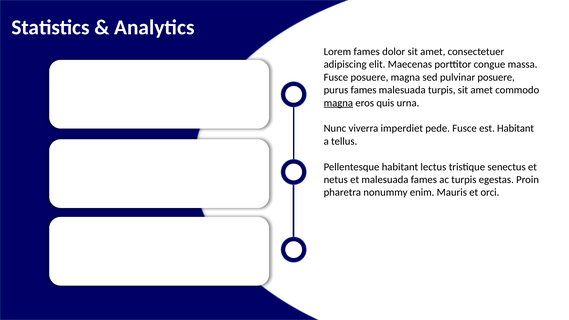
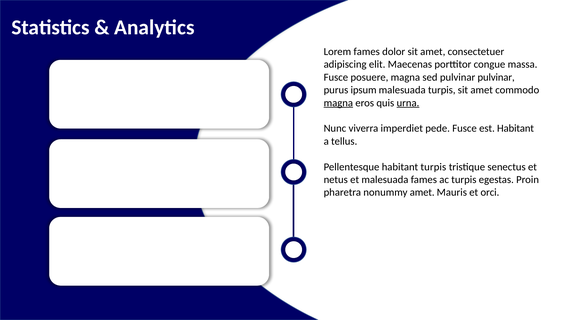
pulvinar posuere: posuere -> pulvinar (496, 77)
purus fames: fames -> ipsum (364, 90)
urna underline: none -> present (408, 103)
habitant lectus: lectus -> turpis (433, 167)
nonummy enim: enim -> amet (422, 192)
